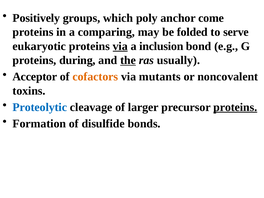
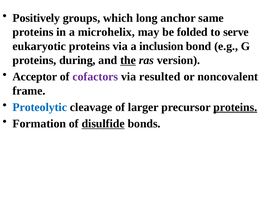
poly: poly -> long (147, 18)
come: come -> same (211, 18)
comparing: comparing -> microhelix (106, 32)
via underline: present -> none (120, 46)
usually: usually -> version (178, 60)
cofactors colour: orange -> purple (95, 77)
mutants: mutants -> resulted (160, 77)
toxins: toxins -> frame (29, 91)
disulfide underline: none -> present (103, 124)
